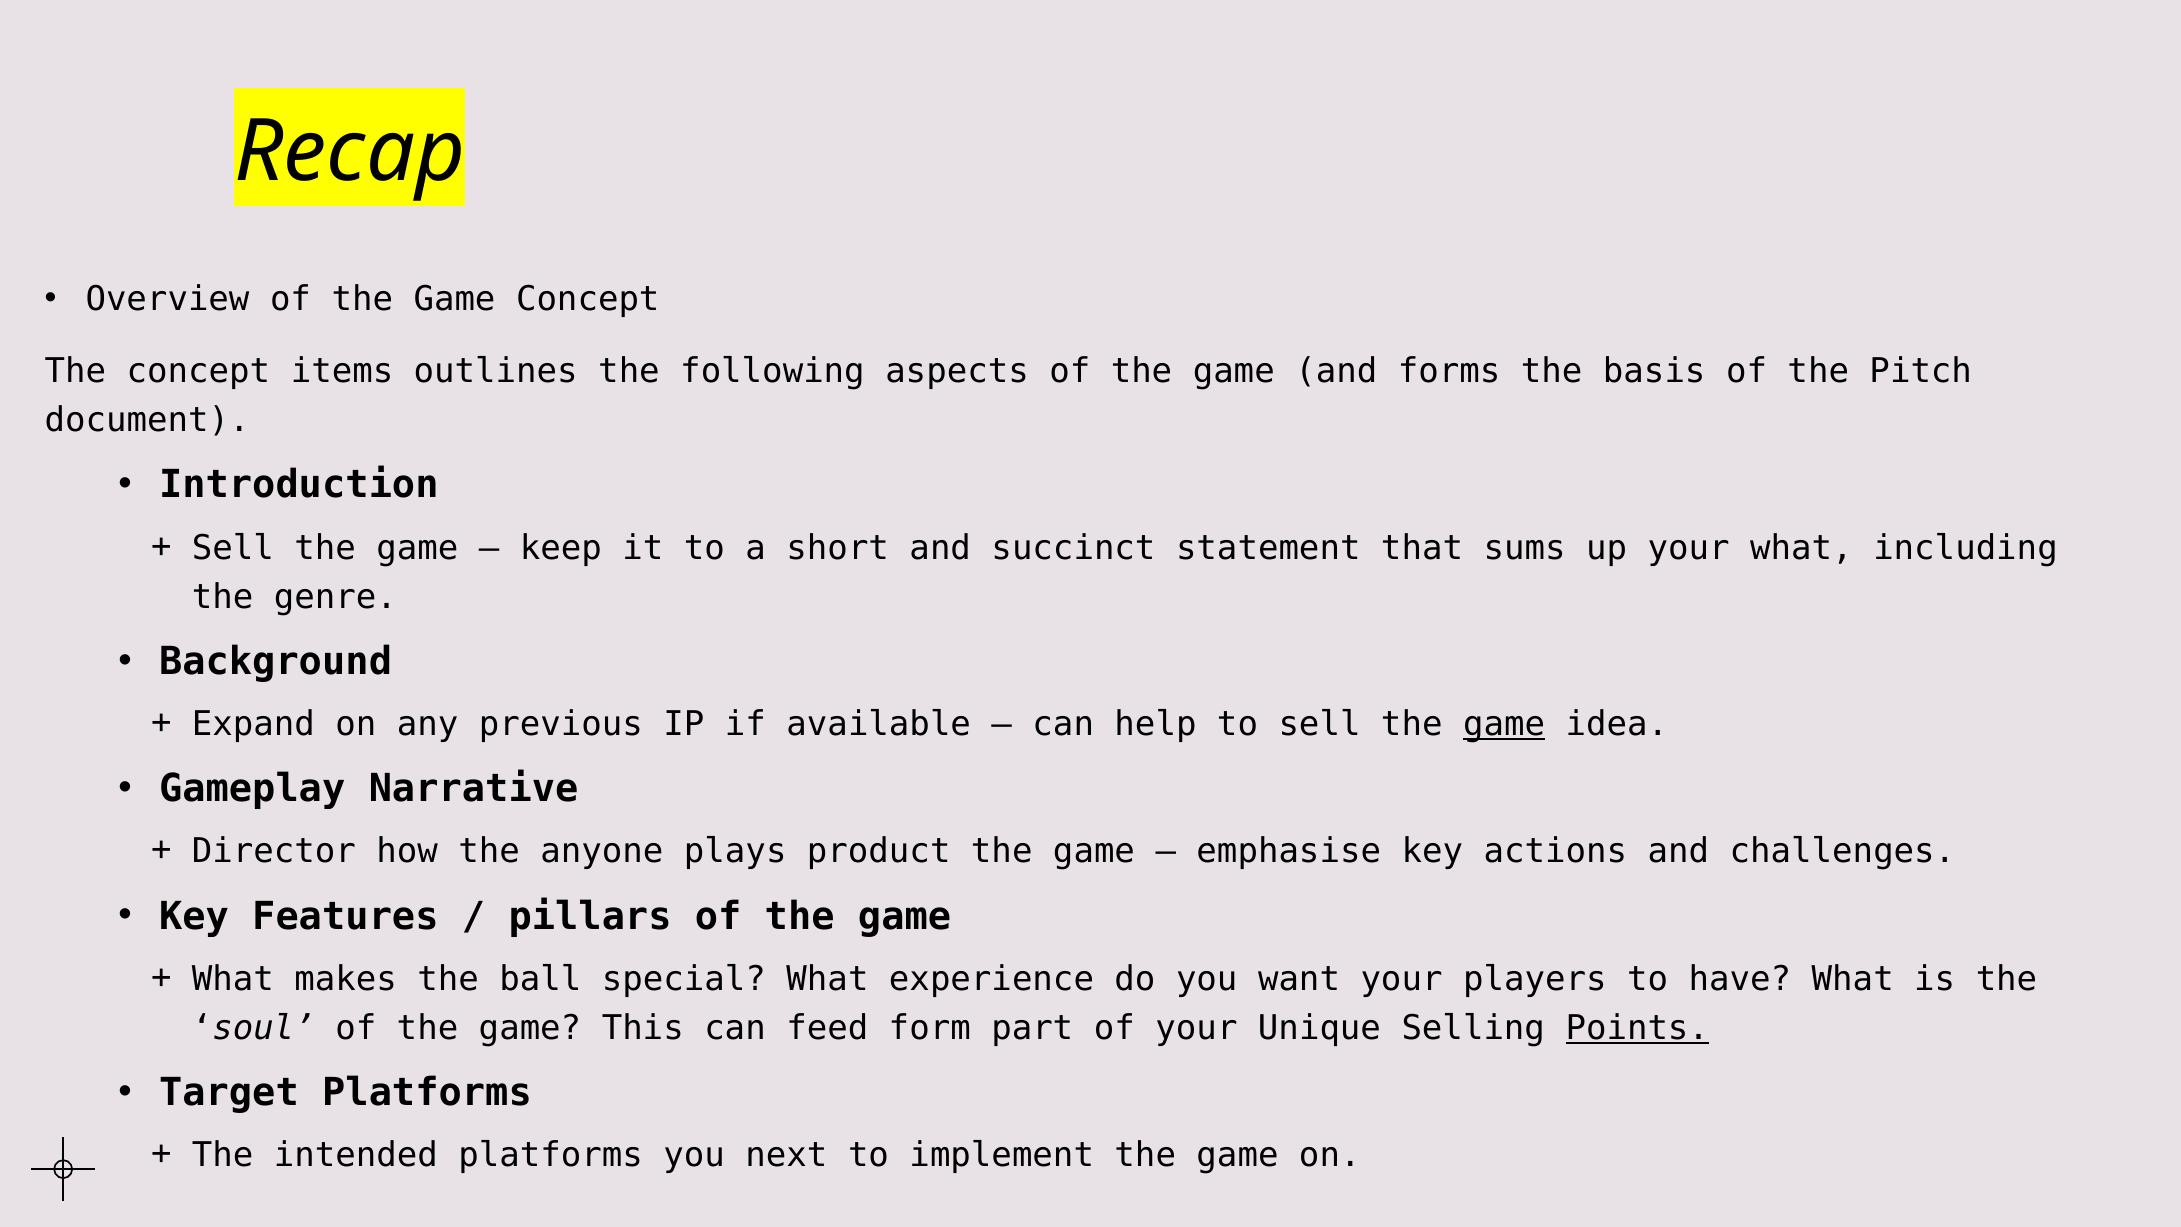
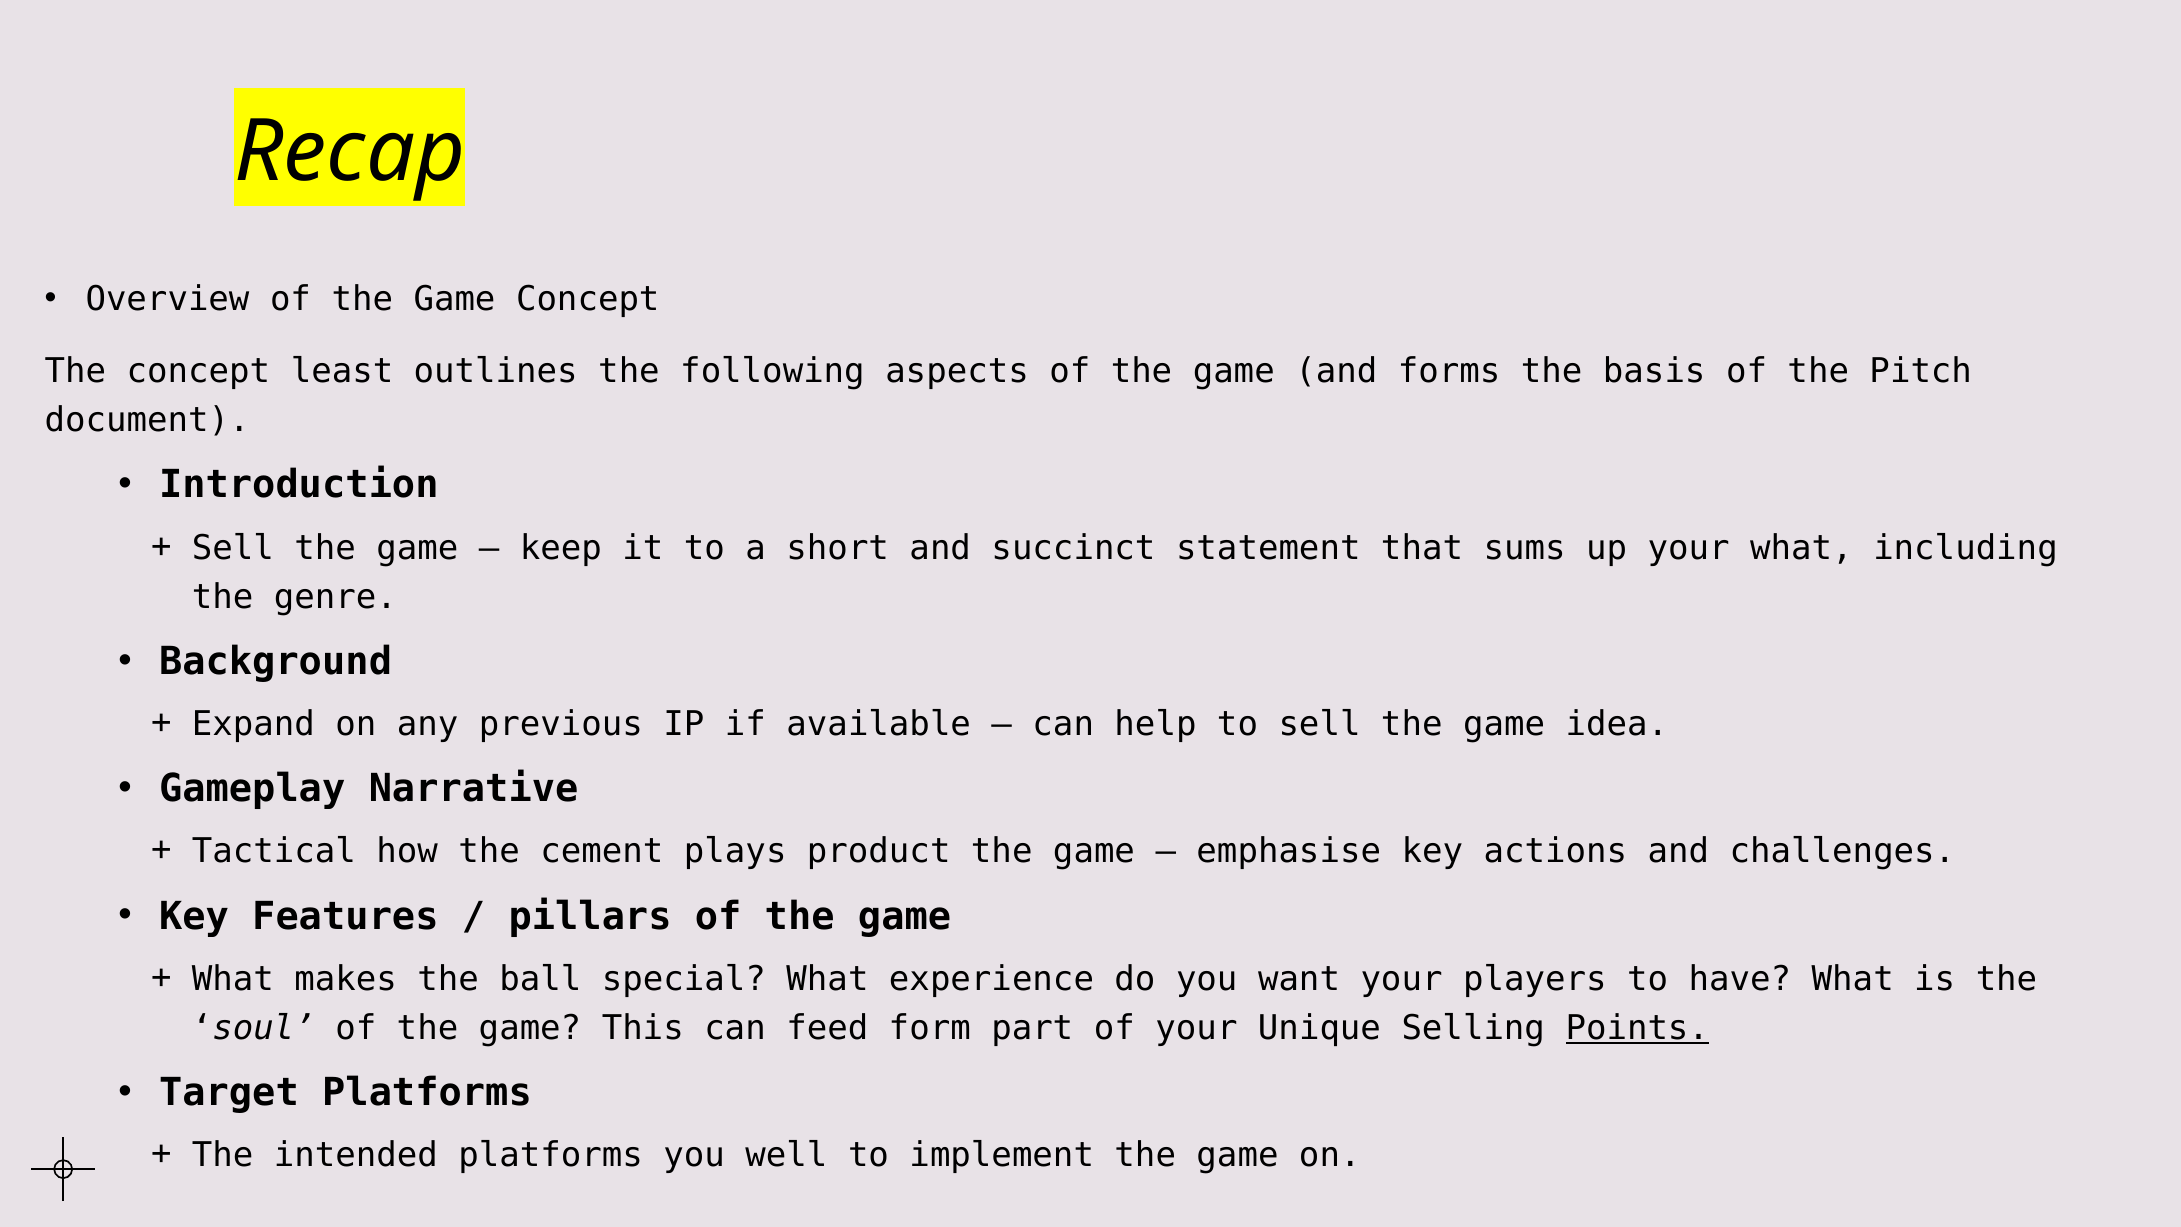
items: items -> least (342, 371)
game underline: present -> none (1504, 724)
Director: Director -> Tactical (274, 852)
anyone: anyone -> cement (602, 852)
next: next -> well (786, 1155)
